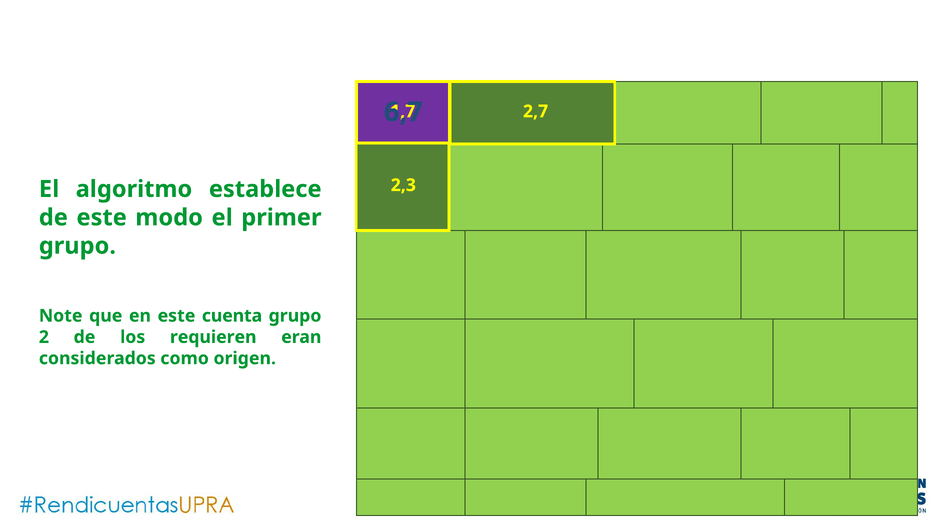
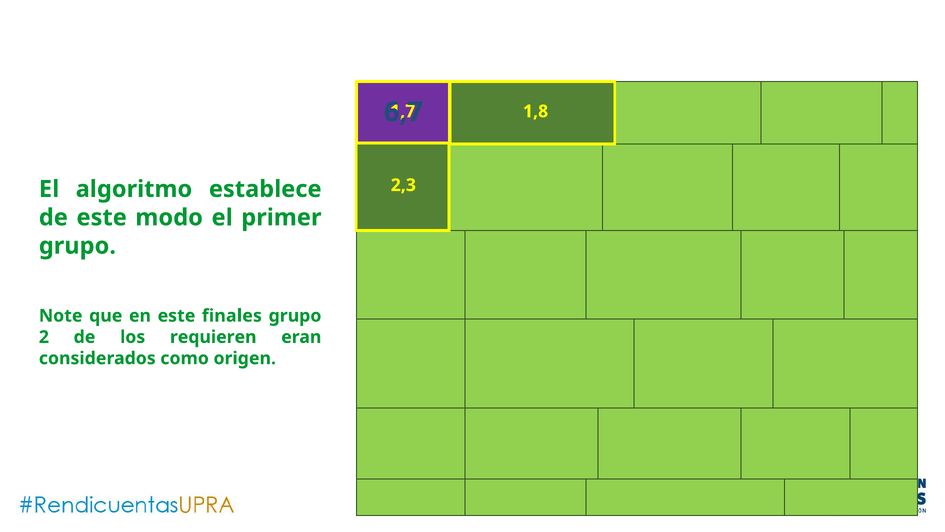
2,7: 2,7 -> 1,8 (536, 111)
cuenta: cuenta -> finales (232, 316)
